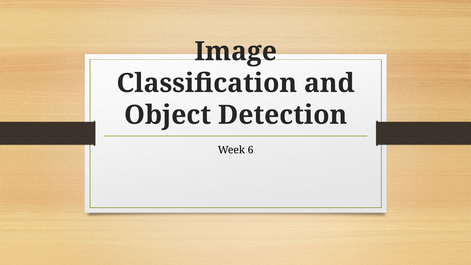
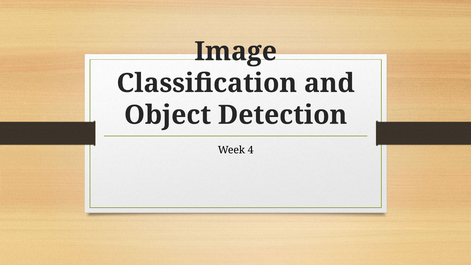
6: 6 -> 4 (251, 150)
